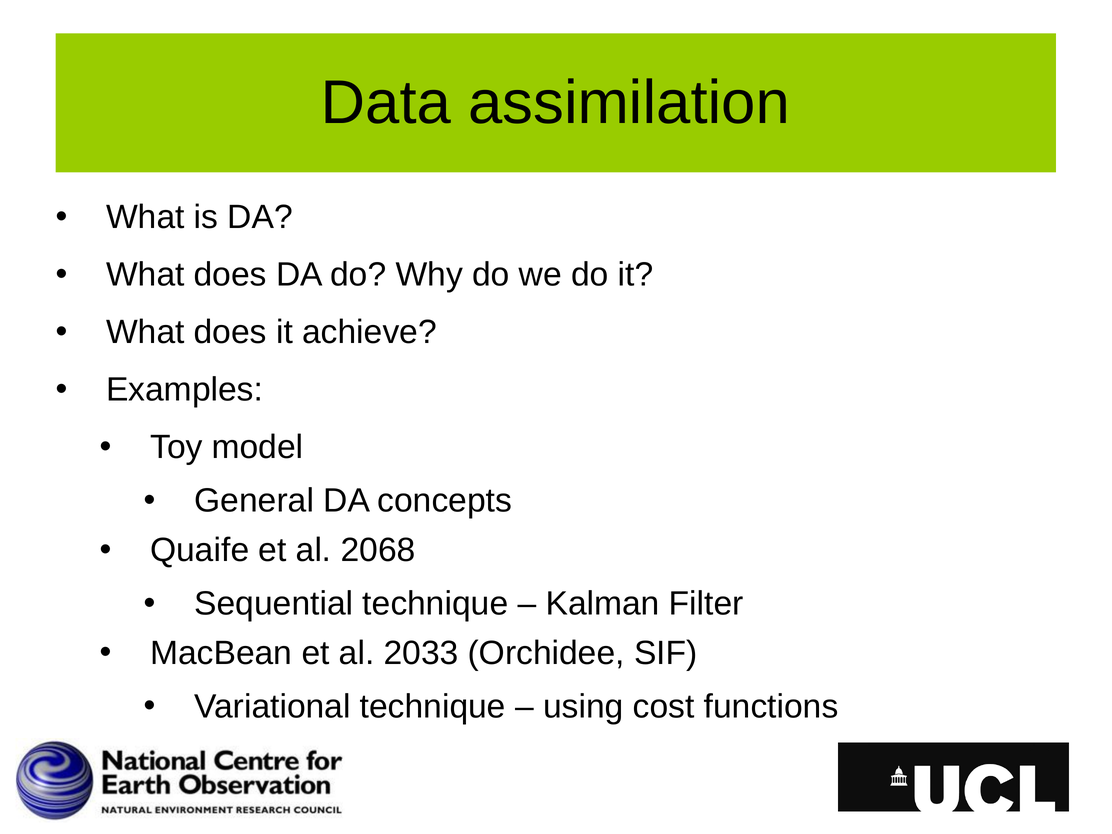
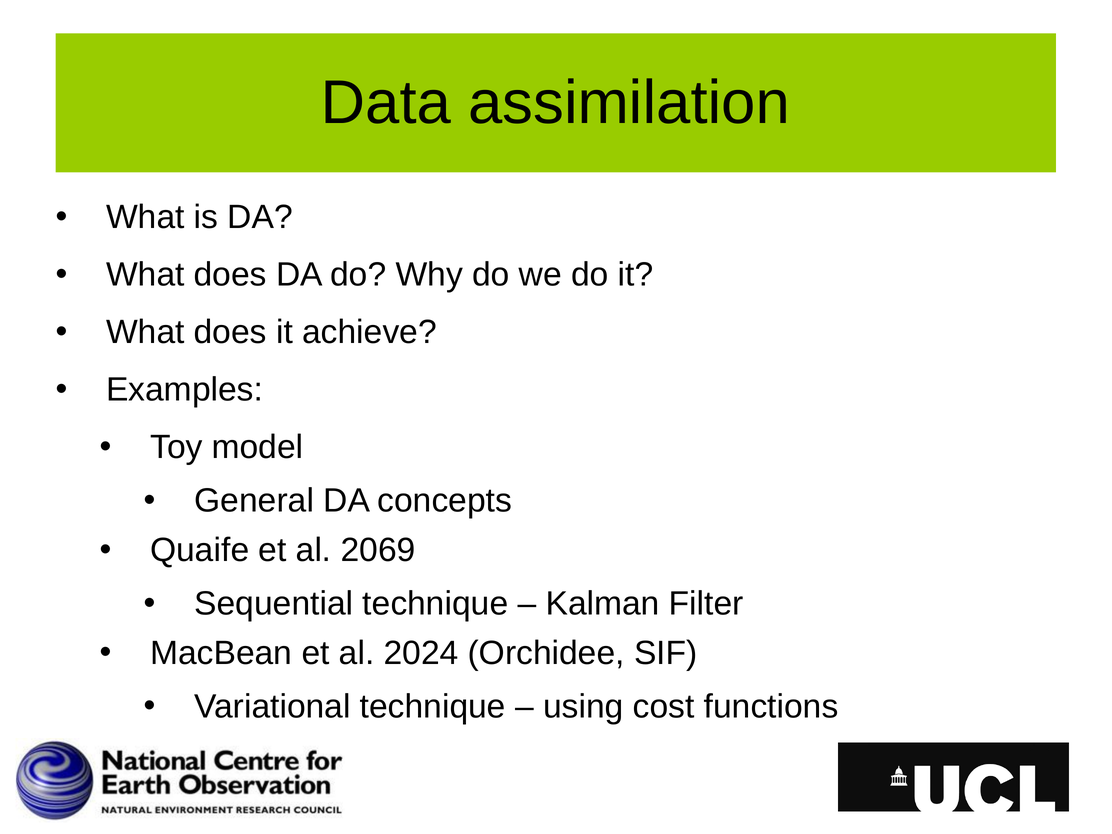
2068: 2068 -> 2069 (378, 550)
2033: 2033 -> 2024 (421, 653)
